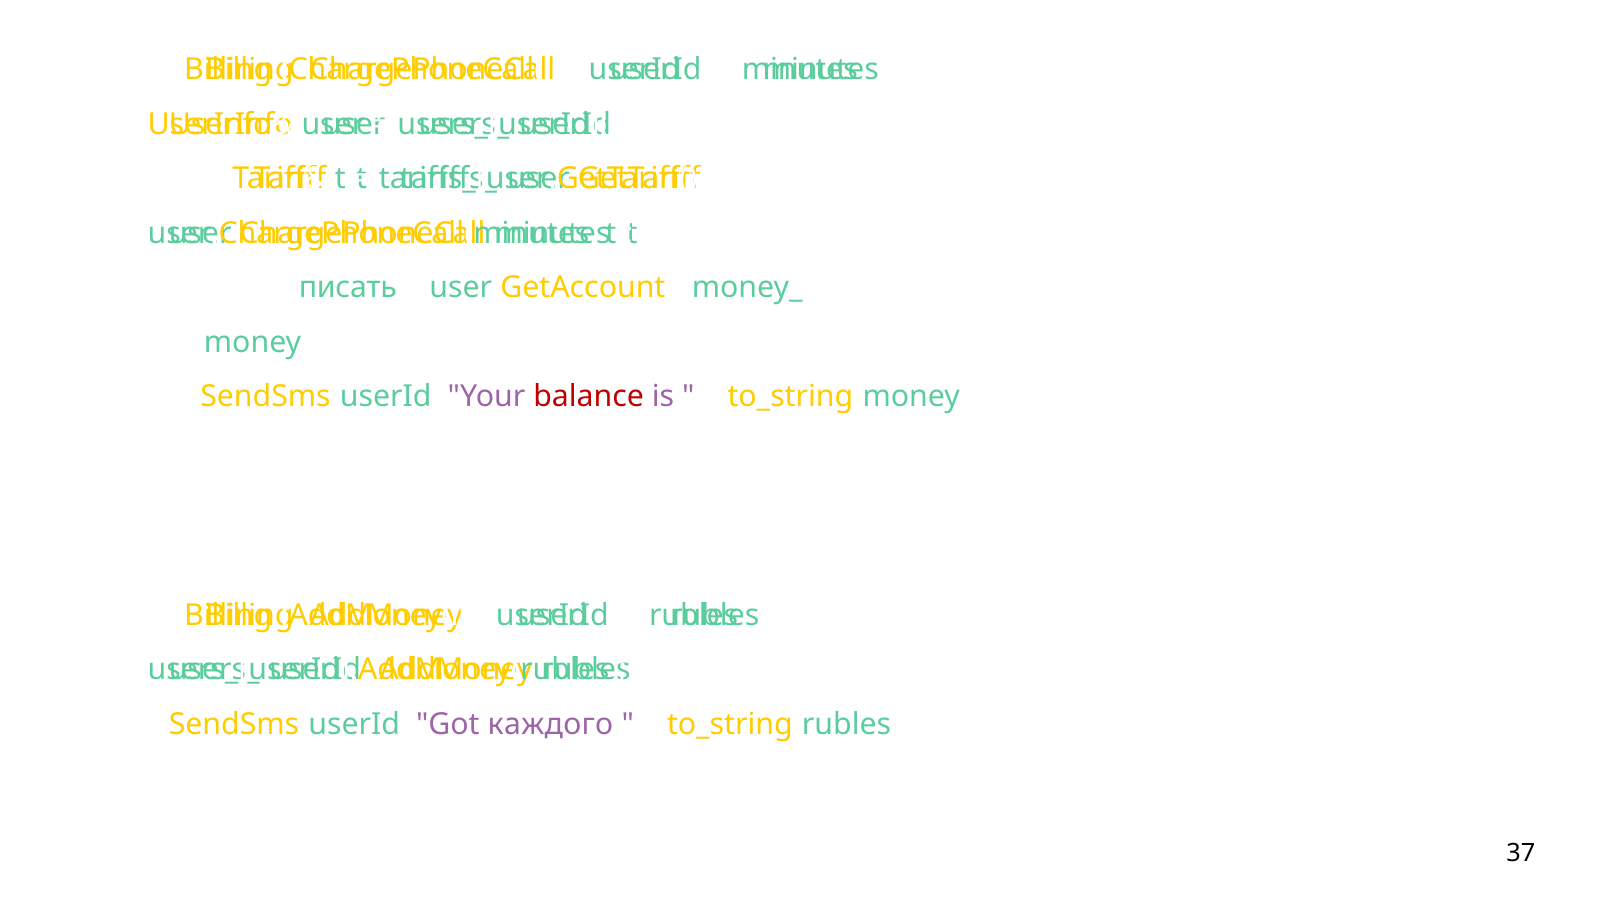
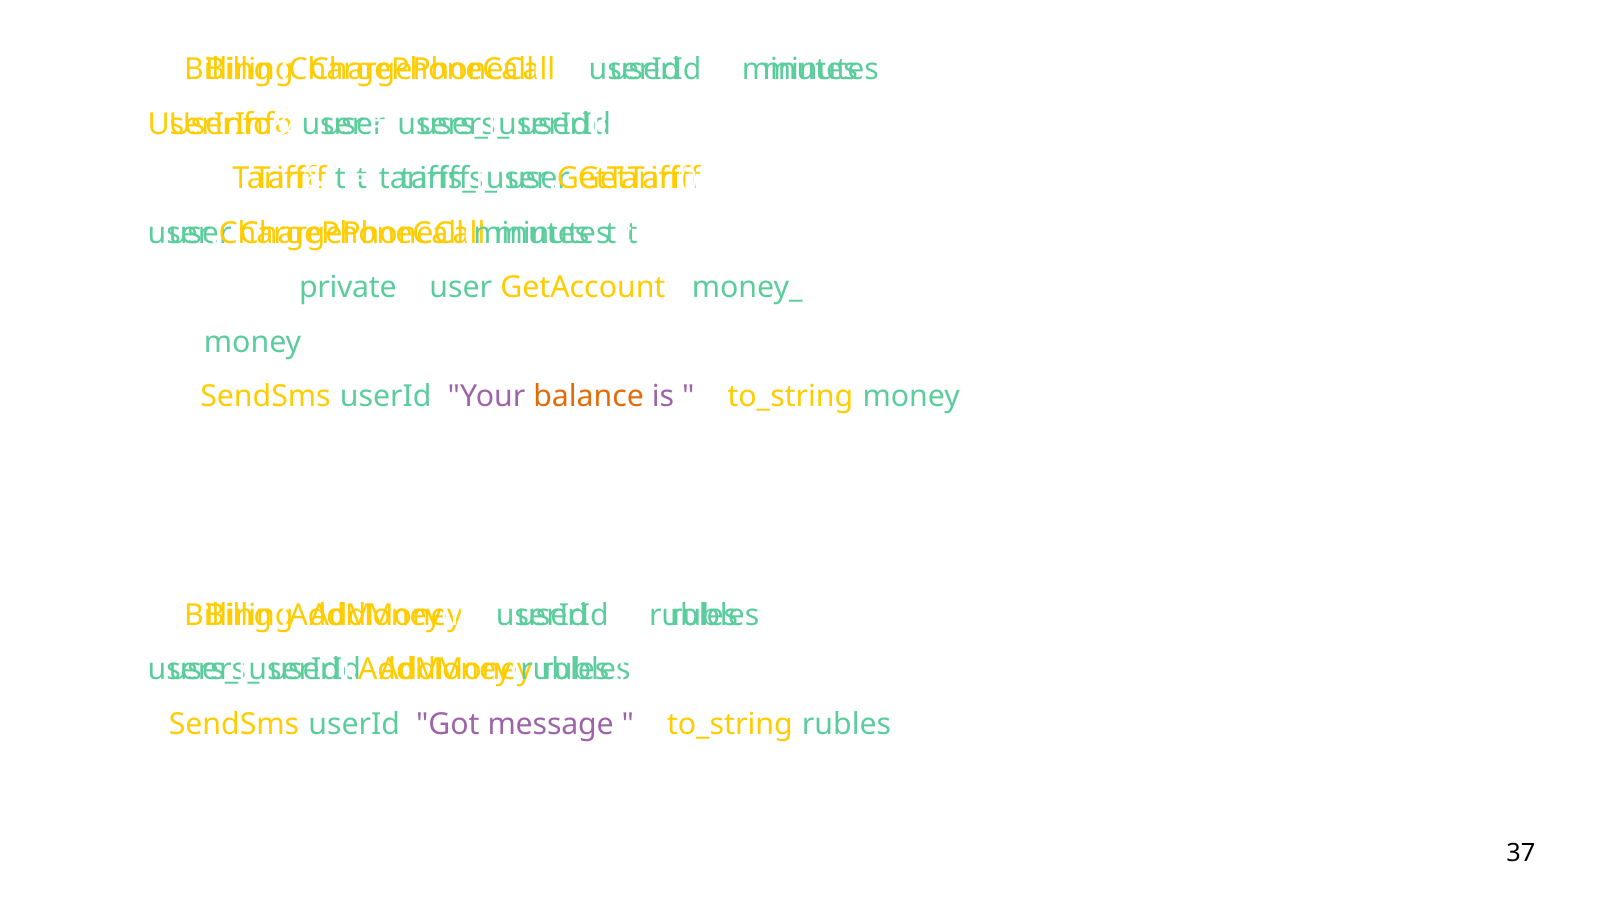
писать: писать -> private (348, 288)
balance colour: red -> orange (589, 397)
каждого: каждого -> message (551, 724)
